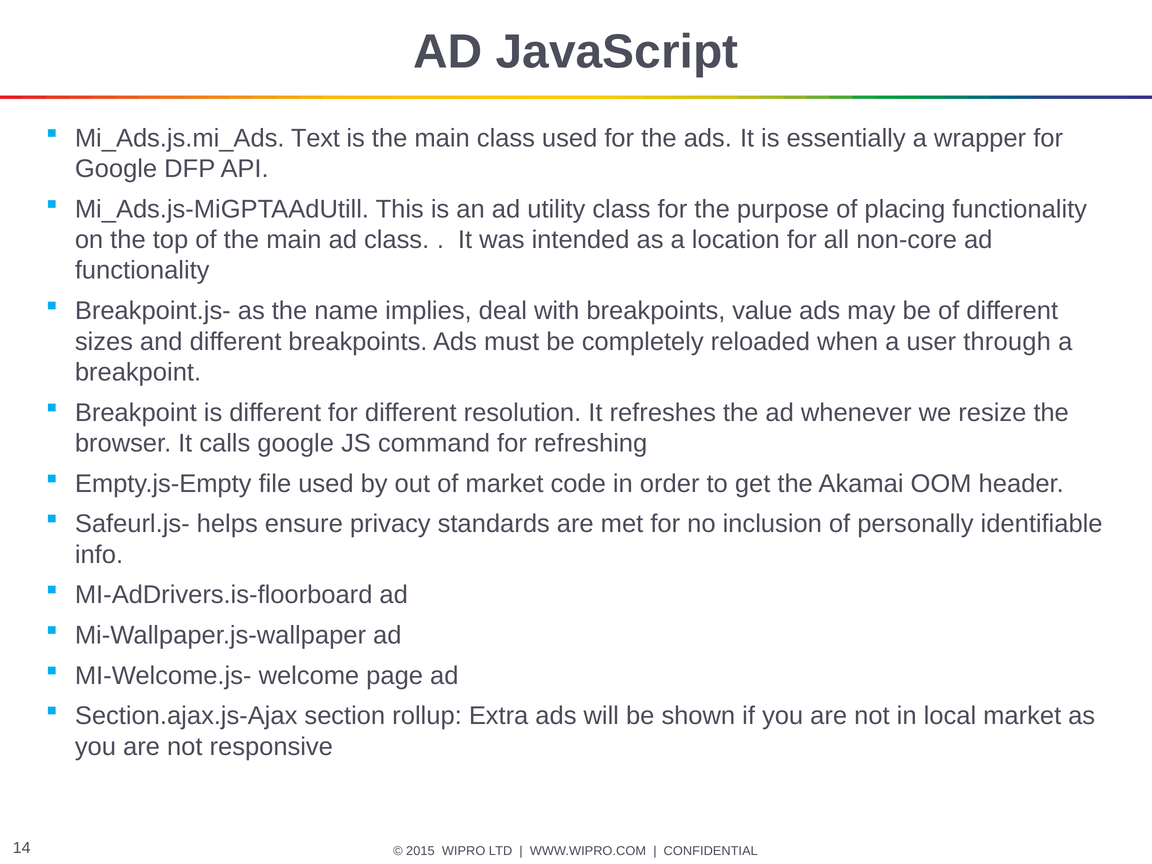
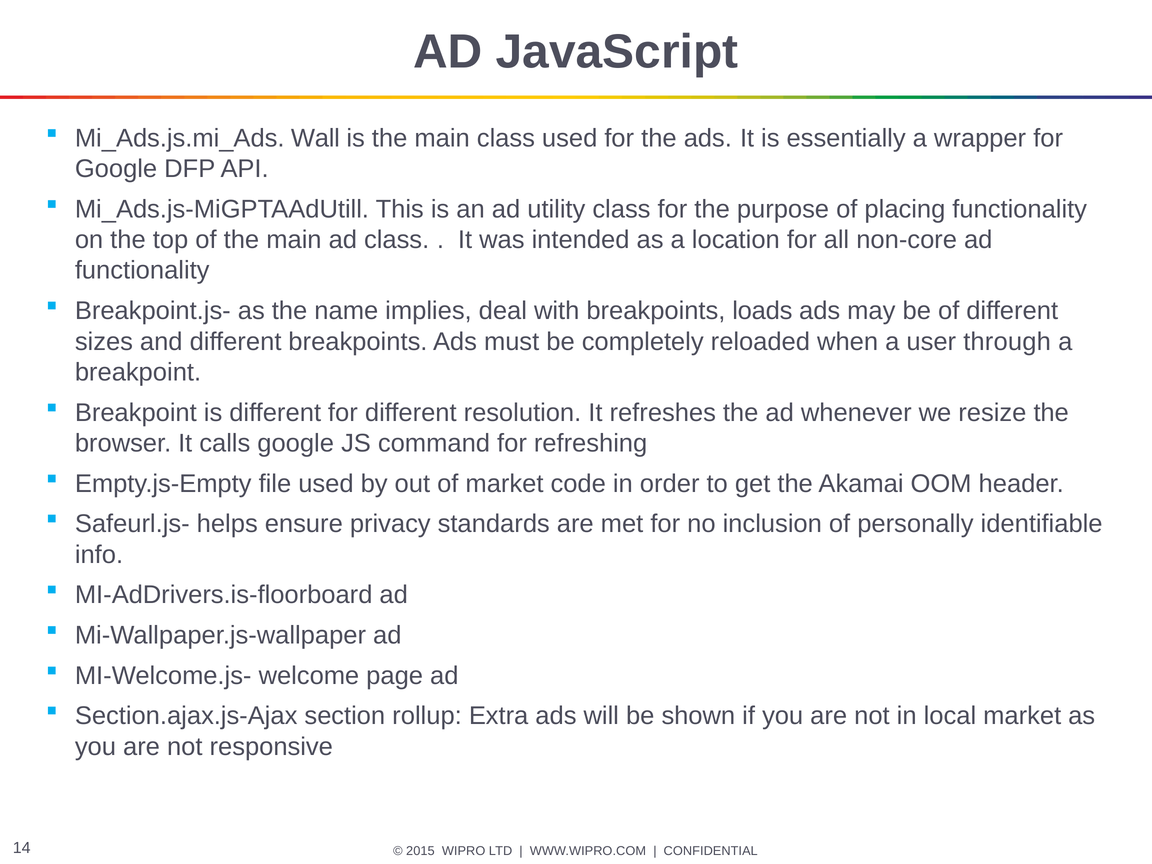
Text: Text -> Wall (315, 138)
value: value -> loads (762, 311)
